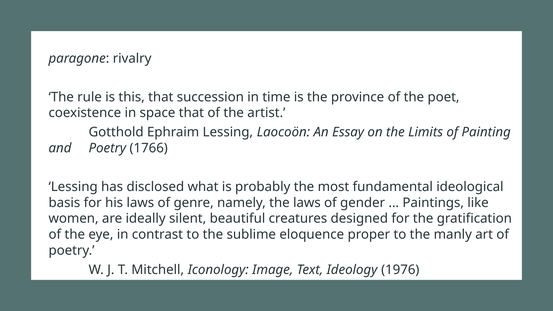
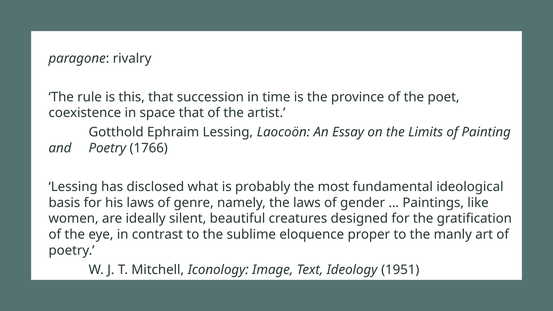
1976: 1976 -> 1951 (400, 270)
